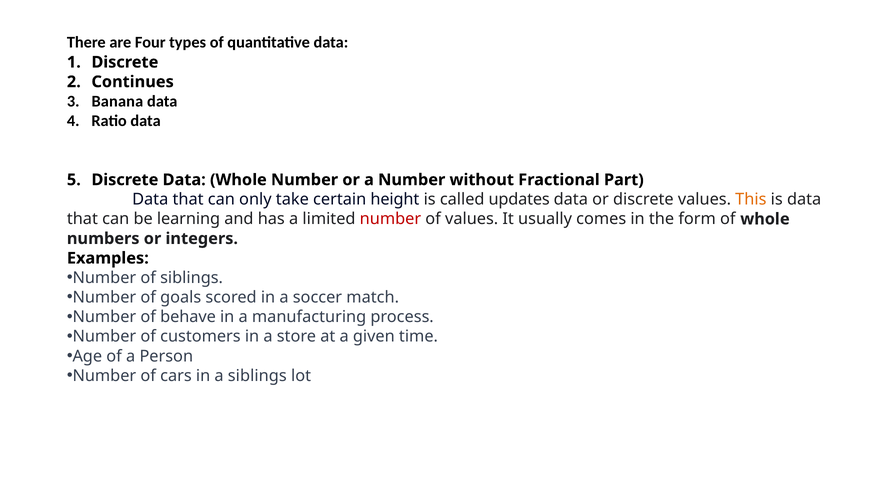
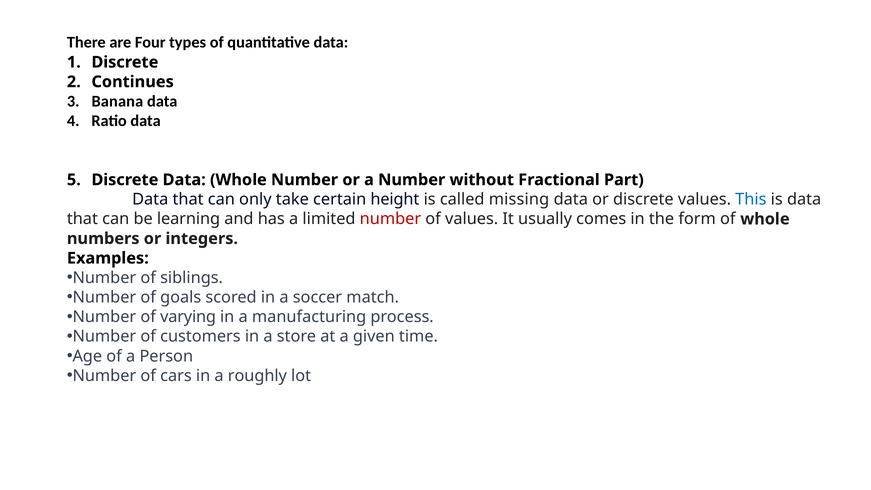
updates: updates -> missing (519, 199)
This colour: orange -> blue (751, 199)
behave: behave -> varying (188, 317)
a siblings: siblings -> roughly (257, 376)
